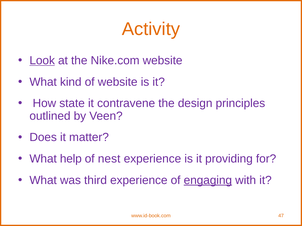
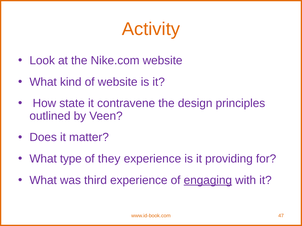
Look underline: present -> none (42, 61)
help: help -> type (71, 159)
nest: nest -> they (109, 159)
